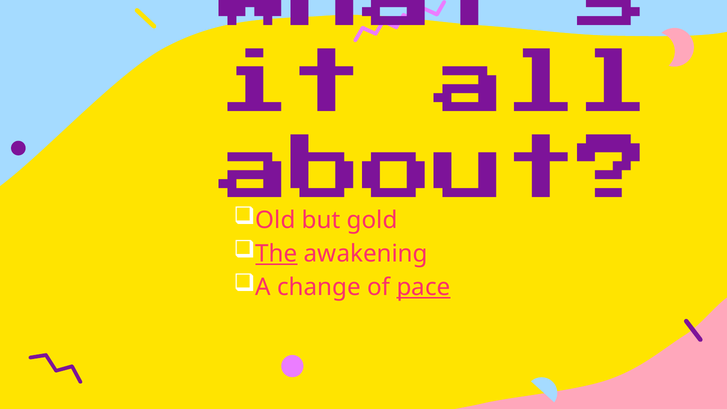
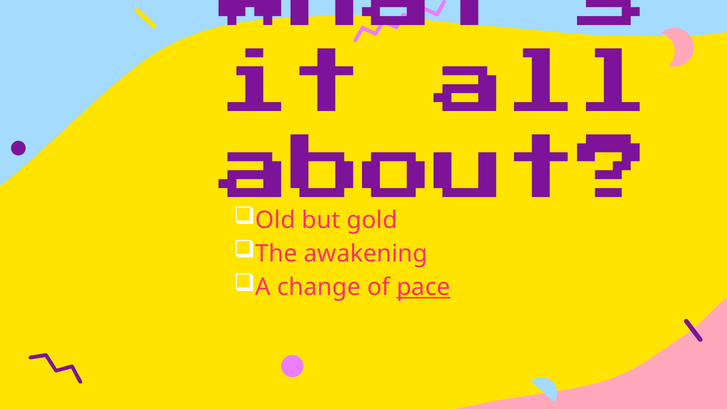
The underline: present -> none (277, 254)
